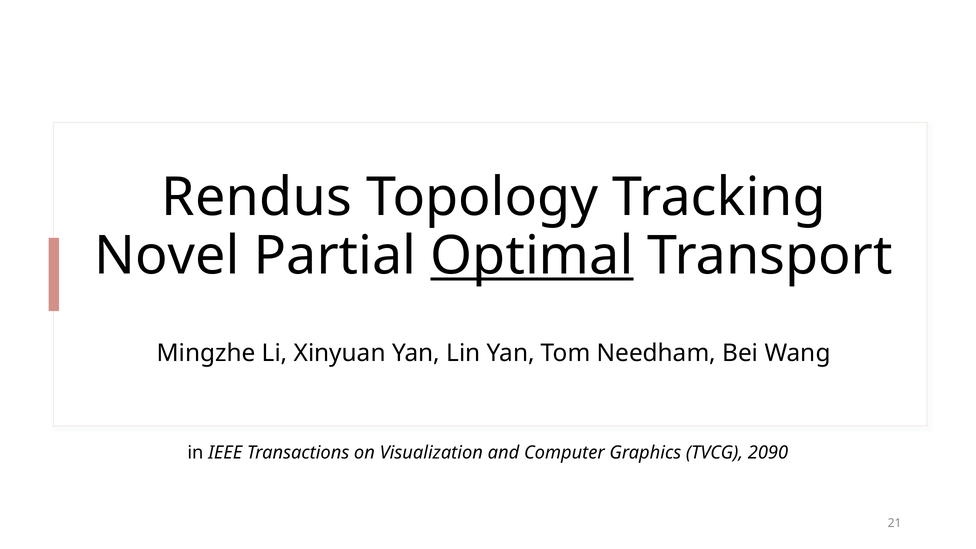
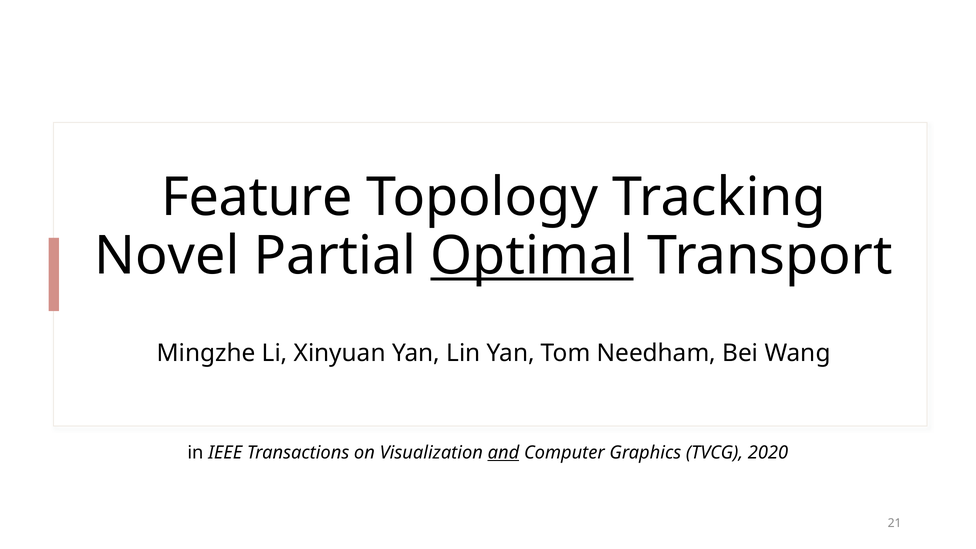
Rendus: Rendus -> Feature (257, 198)
and underline: none -> present (503, 453)
2090: 2090 -> 2020 (768, 453)
